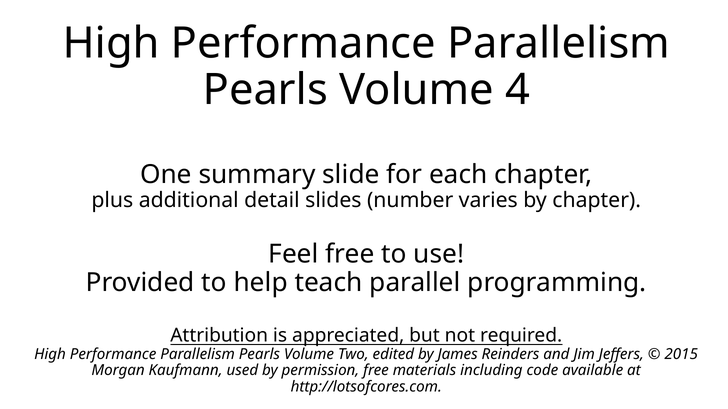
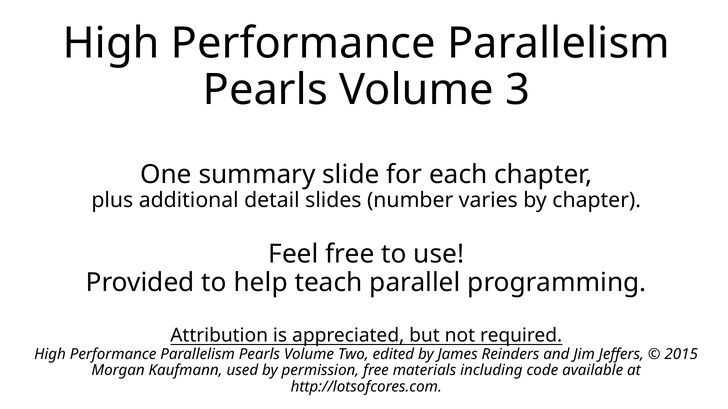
4: 4 -> 3 (517, 90)
